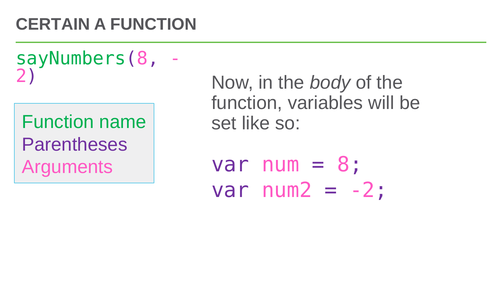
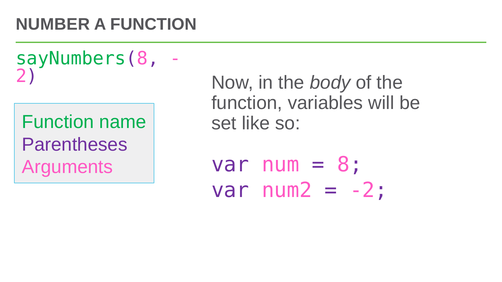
CERTAIN: CERTAIN -> NUMBER (53, 24)
